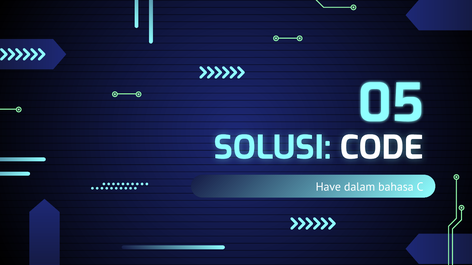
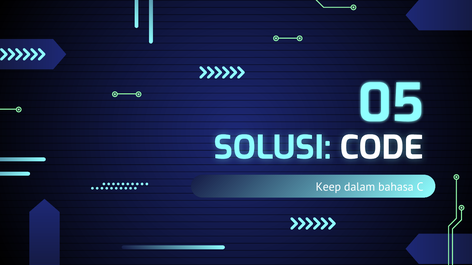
Have: Have -> Keep (328, 187)
